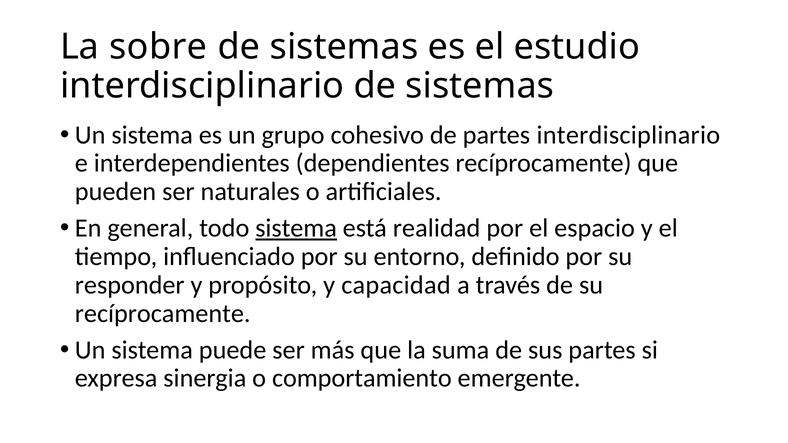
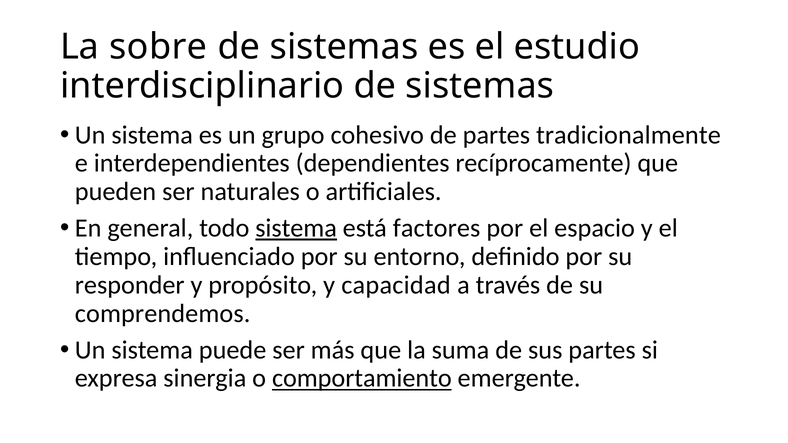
partes interdisciplinario: interdisciplinario -> tradicionalmente (628, 135)
realidad: realidad -> factores (437, 228)
recíprocamente: recíprocamente -> comprendemos (163, 314)
comportamiento underline: none -> present (362, 379)
